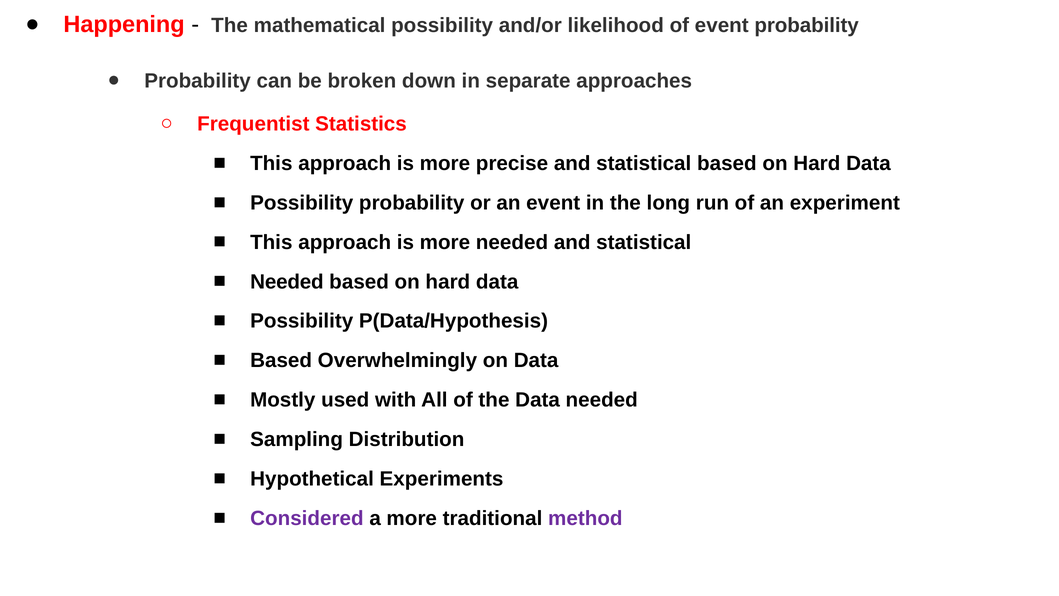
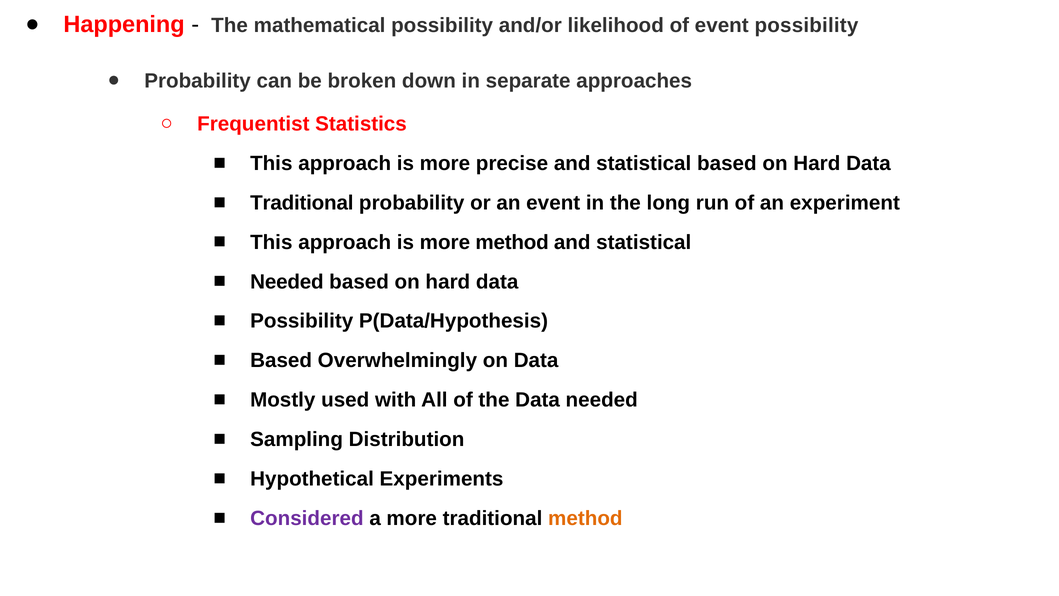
event probability: probability -> possibility (806, 26)
Possibility: Possibility -> Traditional (302, 203)
more needed: needed -> method (512, 242)
method colour: purple -> orange (585, 518)
